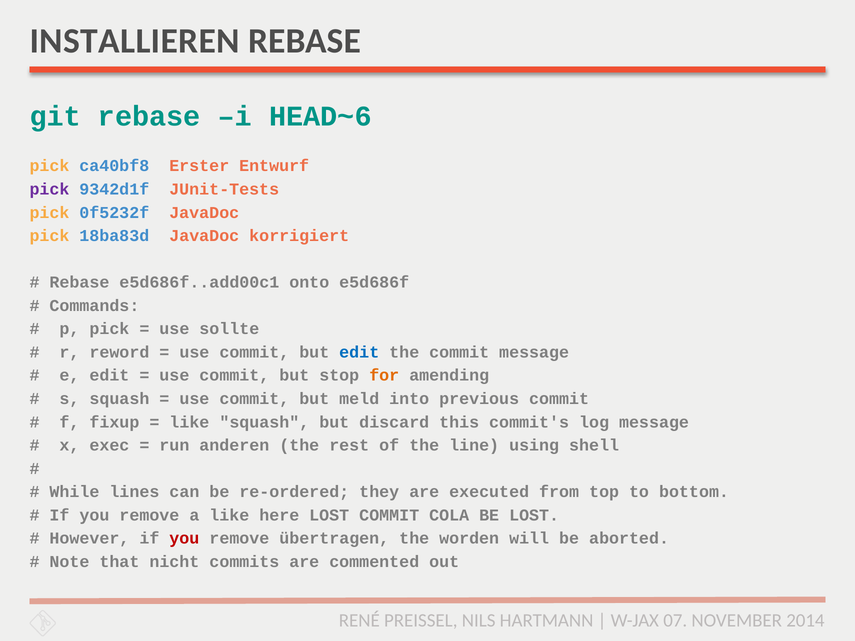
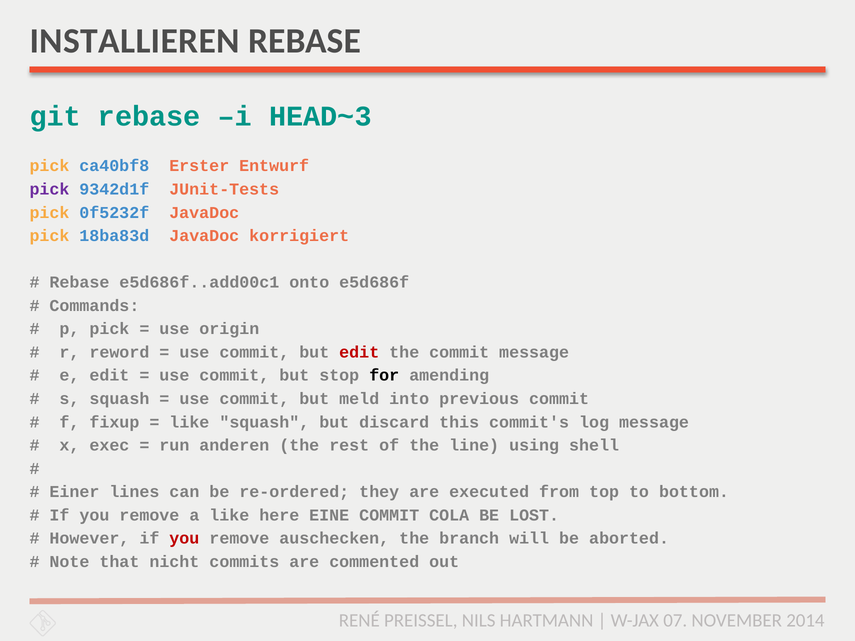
HEAD~6: HEAD~6 -> HEAD~3 (320, 116)
sollte: sollte -> origin (229, 329)
edit colour: blue -> red (359, 352)
for colour: orange -> black (384, 376)
While: While -> Einer (74, 492)
here LOST: LOST -> EINE (329, 515)
übertragen: übertragen -> auschecken (334, 539)
worden: worden -> branch (469, 539)
